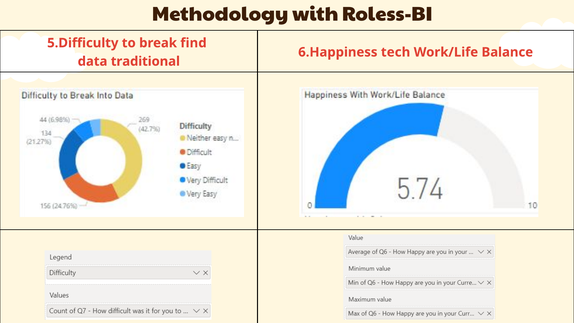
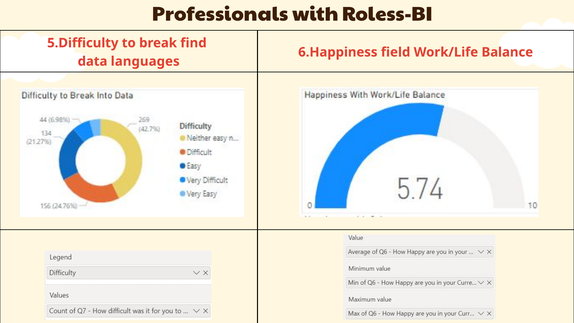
Methodology: Methodology -> Professionals (220, 14)
tech: tech -> field (396, 52)
traditional: traditional -> languages (145, 61)
